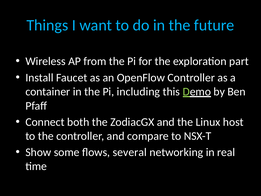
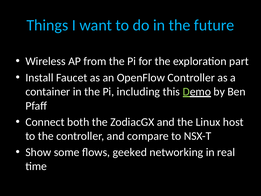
several: several -> geeked (130, 152)
